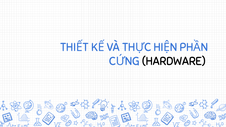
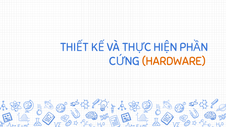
HARDWARE colour: black -> orange (174, 61)
